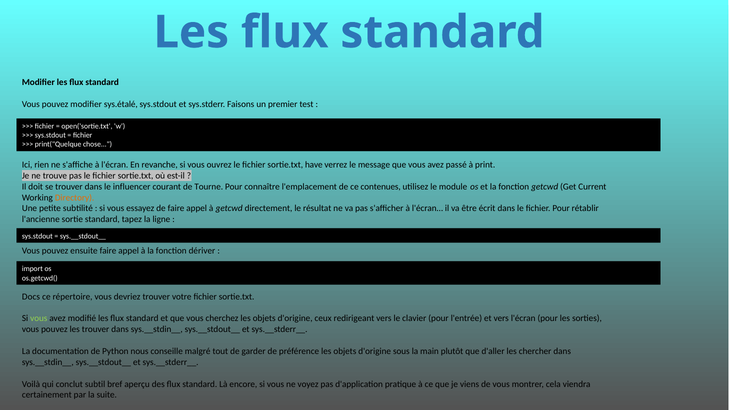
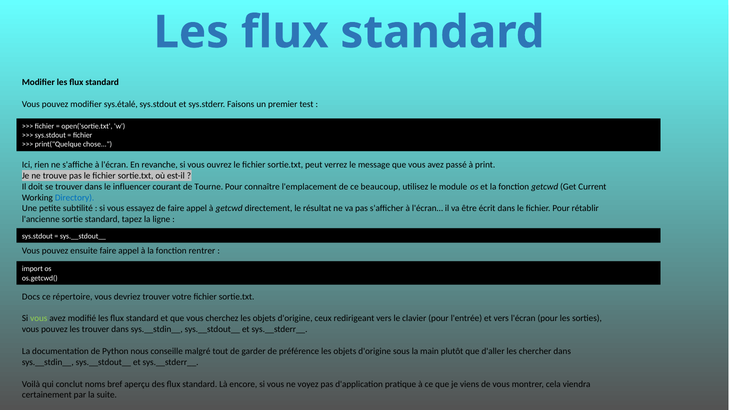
have: have -> peut (314, 165)
contenues: contenues -> beaucoup (381, 187)
Directory colour: orange -> blue (75, 198)
dériver: dériver -> rentrer (202, 251)
subtil: subtil -> noms (95, 385)
